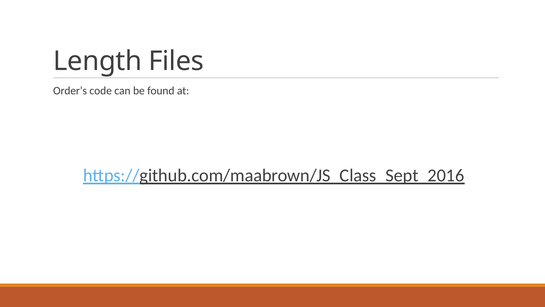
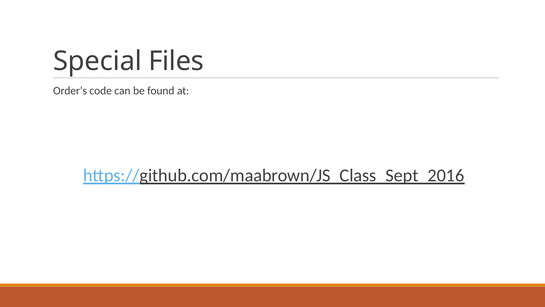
Length: Length -> Special (98, 61)
